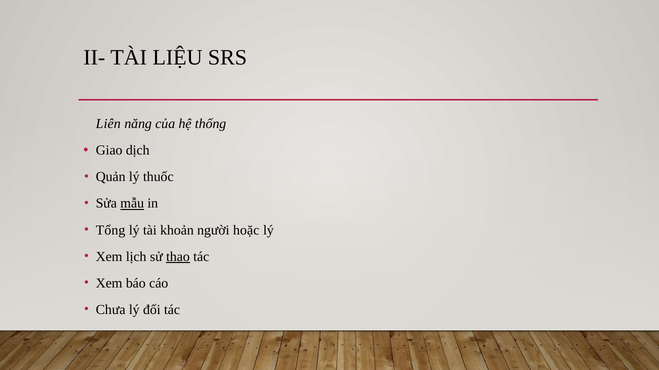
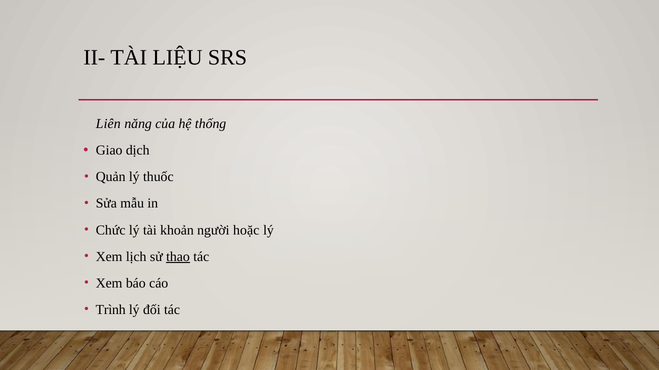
mẫu underline: present -> none (132, 204)
Tổng: Tổng -> Chức (111, 230)
Chưa: Chưa -> Trình (111, 310)
